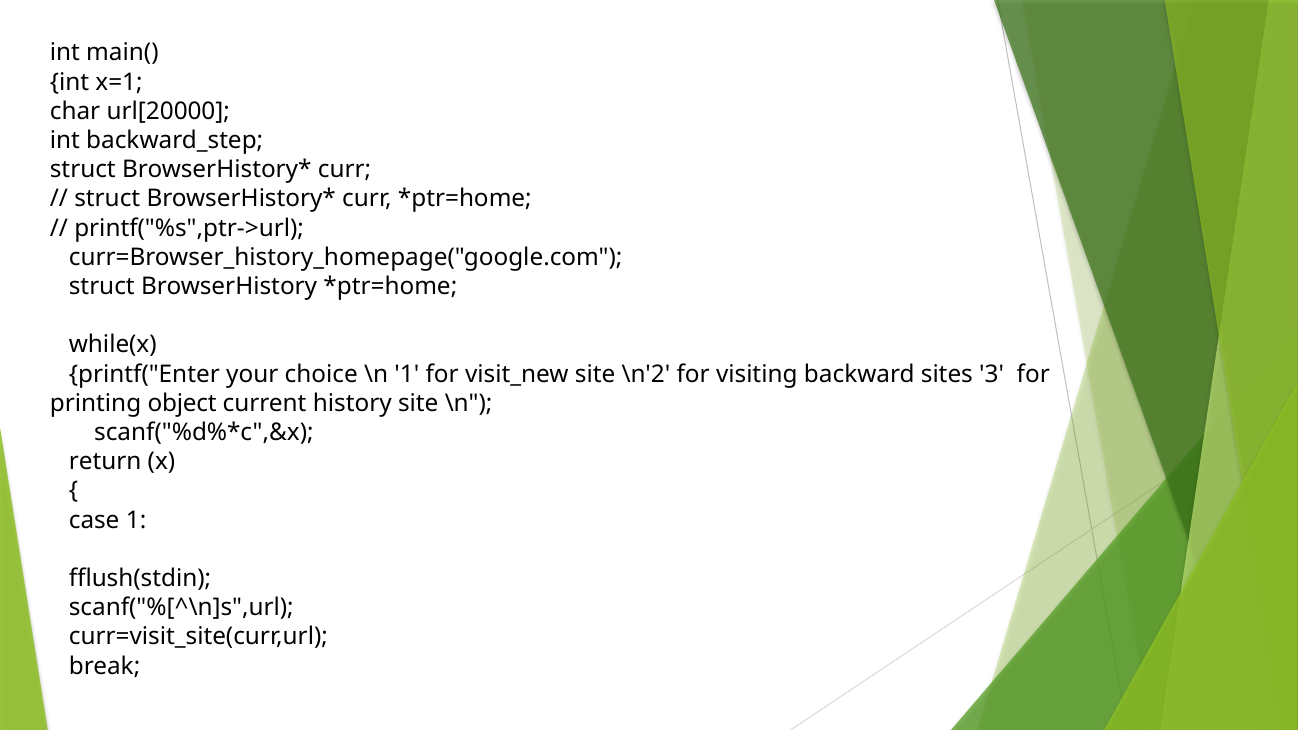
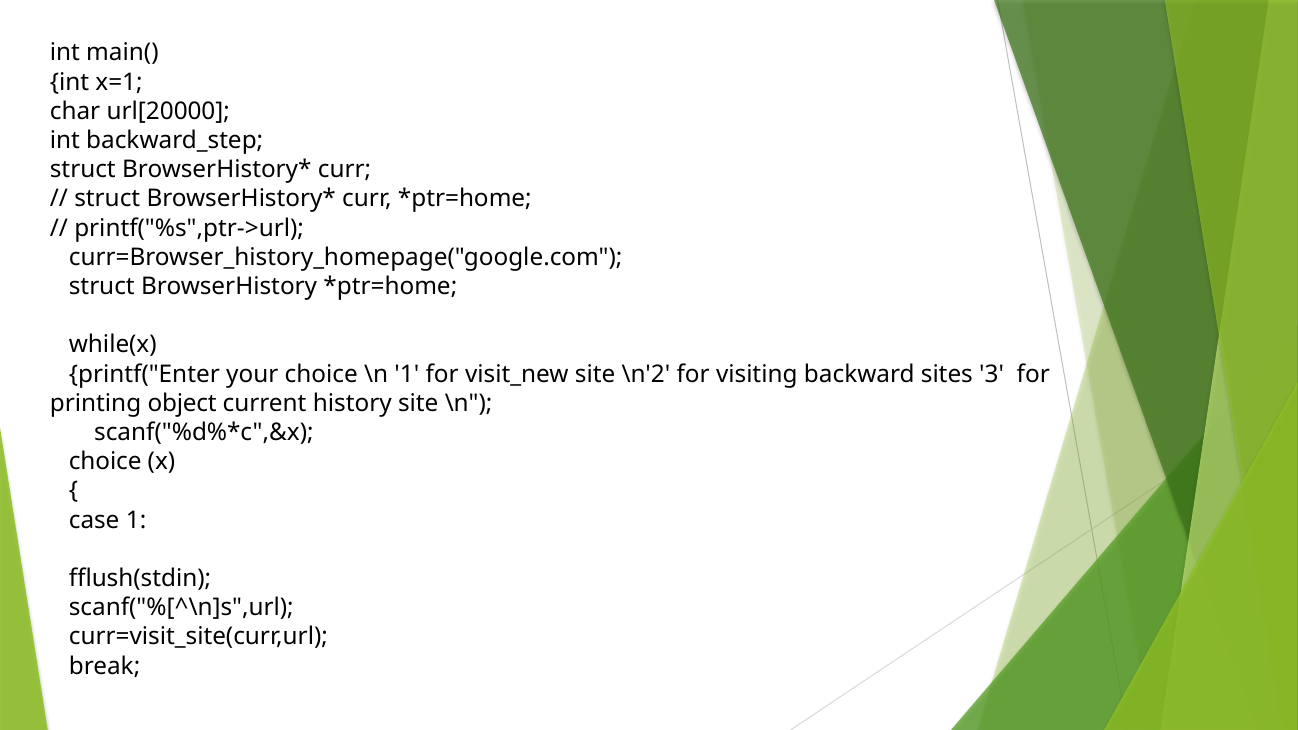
return: return -> choice (105, 462)
